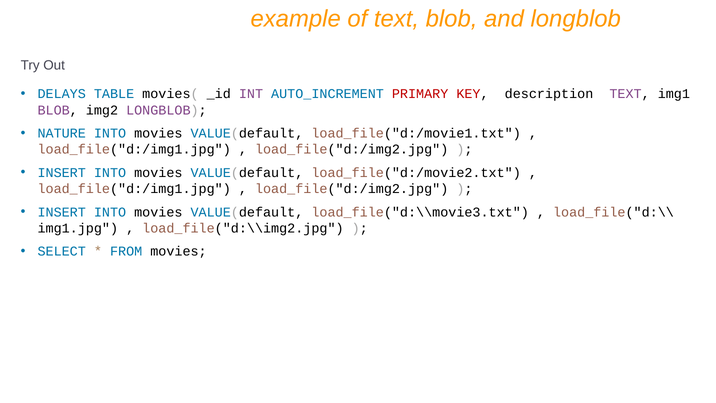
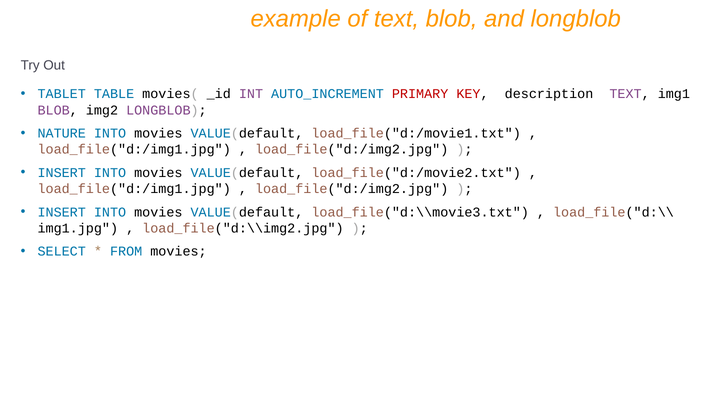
DELAYS: DELAYS -> TABLET (62, 94)
